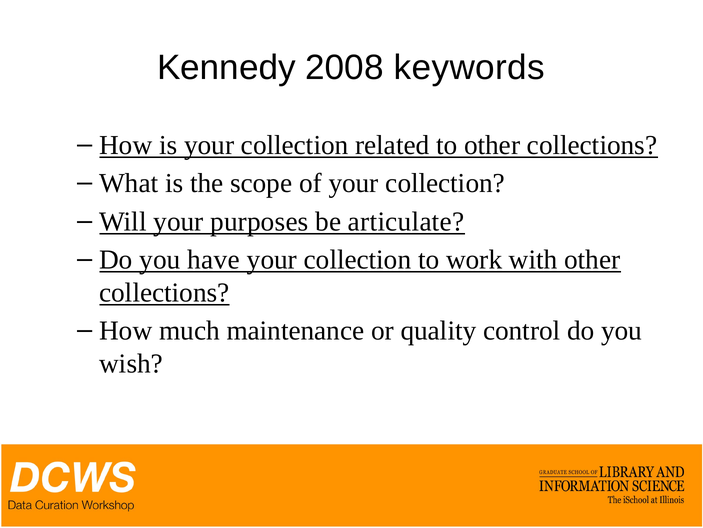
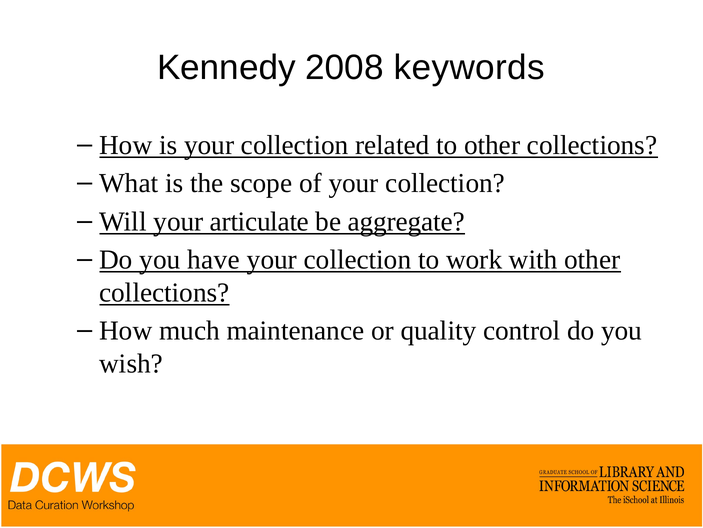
purposes: purposes -> articulate (260, 221)
articulate: articulate -> aggregate (406, 221)
